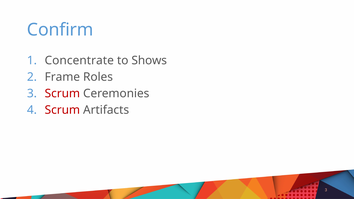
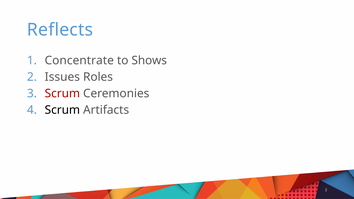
Confirm: Confirm -> Reflects (60, 30)
Frame: Frame -> Issues (62, 77)
Scrum colour: red -> black (62, 110)
